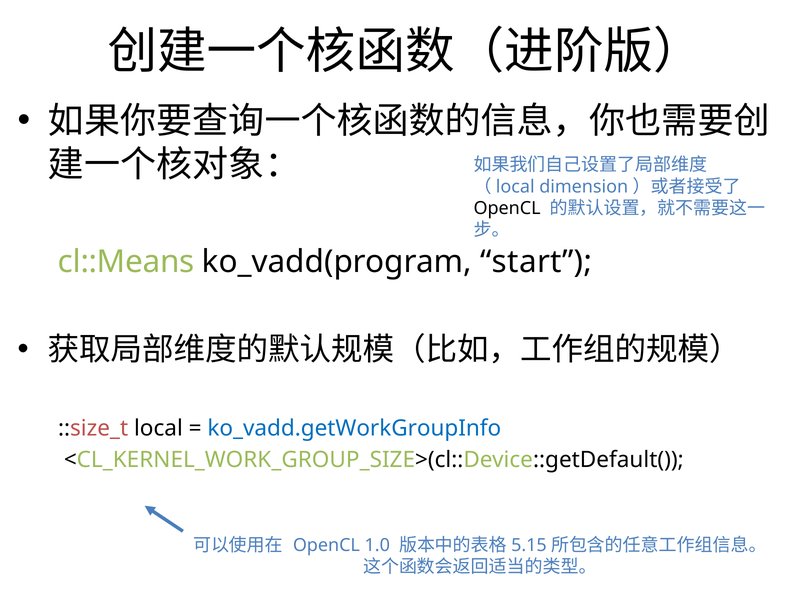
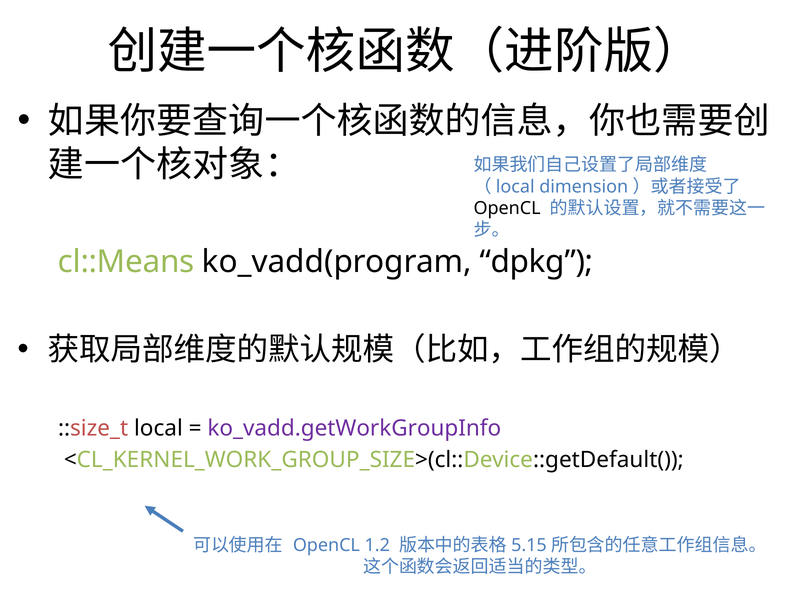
start: start -> dpkg (536, 262)
ko_vadd.getWorkGroupInfo colour: blue -> purple (354, 429)
1.0: 1.0 -> 1.2 (377, 546)
